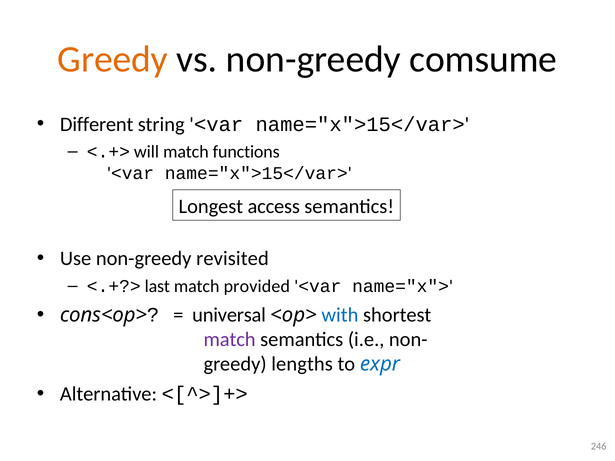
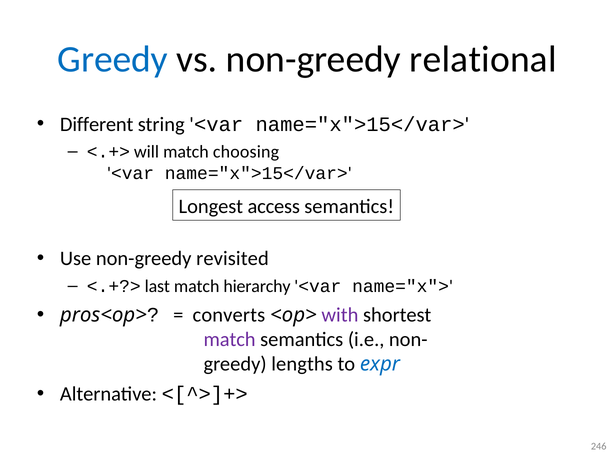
Greedy colour: orange -> blue (113, 60)
comsume: comsume -> relational (483, 60)
functions: functions -> choosing (246, 152)
provided: provided -> hierarchy (257, 286)
cons<op>: cons<op> -> pros<op> (103, 315)
universal: universal -> converts (229, 315)
with colour: blue -> purple (340, 315)
